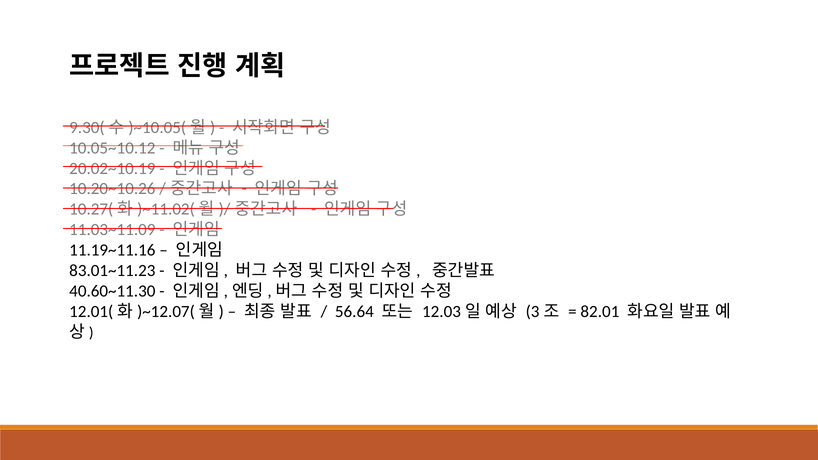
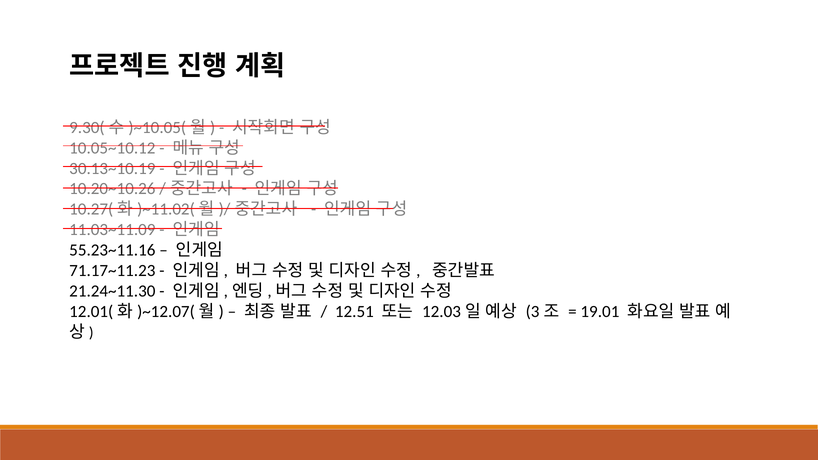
20.02~10.19: 20.02~10.19 -> 30.13~10.19 (112, 168)
11.19~11.16: 11.19~11.16 -> 55.23~11.16 (112, 250)
83.01~11.23: 83.01~11.23 -> 71.17~11.23 (112, 271)
40.60~11.30: 40.60~11.30 -> 21.24~11.30 (112, 291)
56.64: 56.64 -> 12.51 (354, 312)
82.01: 82.01 -> 19.01 (600, 312)
